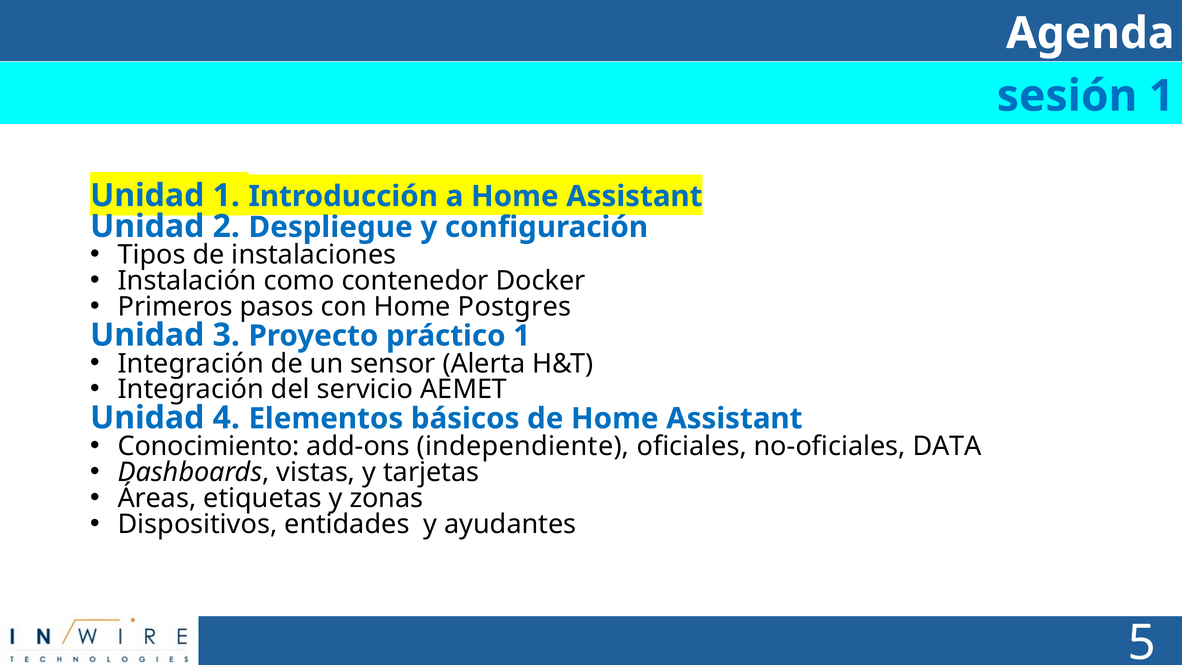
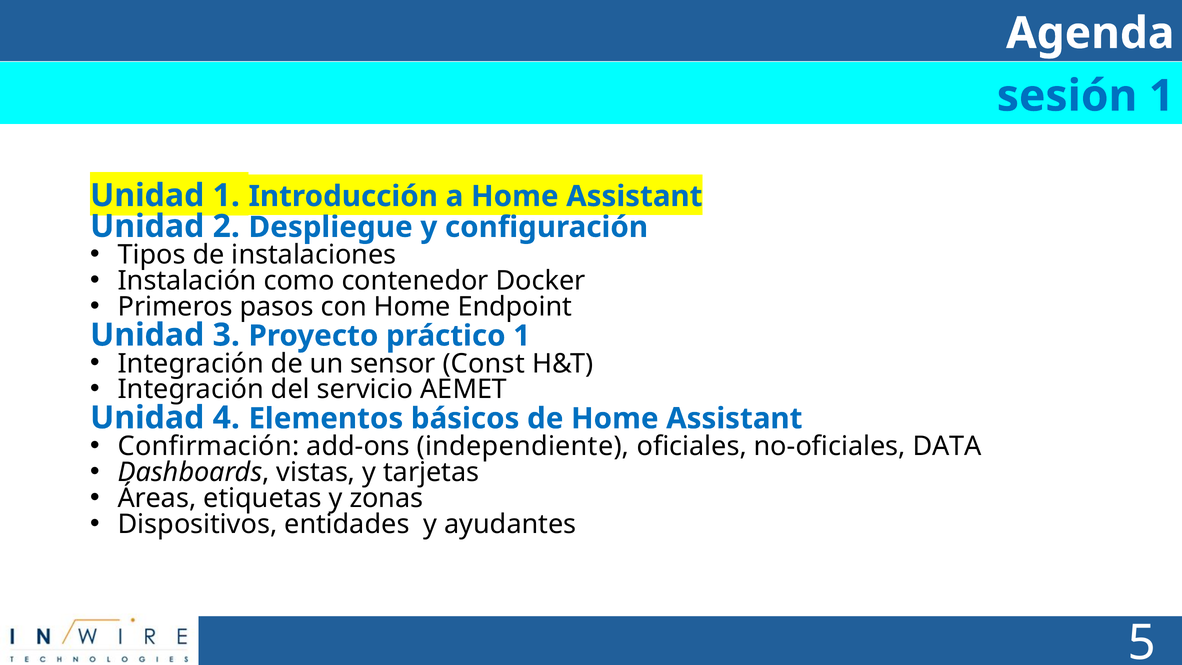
Postgres: Postgres -> Endpoint (515, 307)
Alerta: Alerta -> Const (484, 363)
Conocimiento: Conocimiento -> Confirmación (209, 446)
